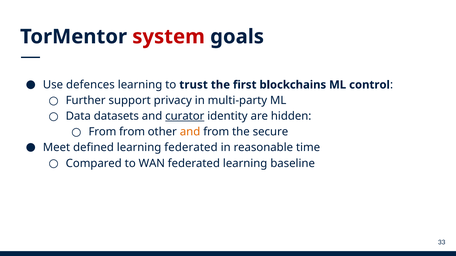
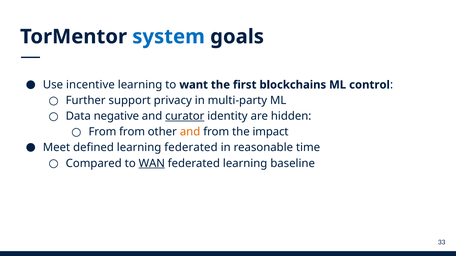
system colour: red -> blue (169, 37)
defences: defences -> incentive (90, 85)
trust: trust -> want (194, 85)
datasets: datasets -> negative (116, 116)
secure: secure -> impact (271, 132)
WAN underline: none -> present (152, 164)
